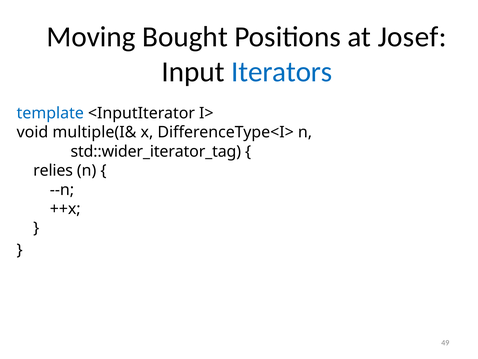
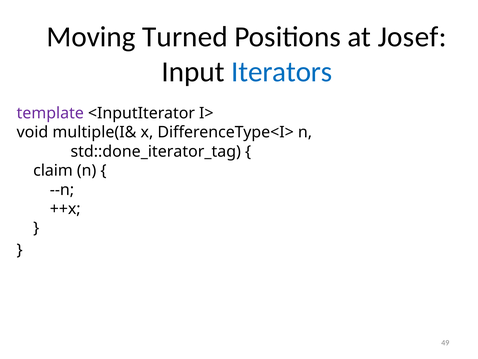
Bought: Bought -> Turned (185, 37)
template colour: blue -> purple (50, 113)
std::wider_iterator_tag: std::wider_iterator_tag -> std::done_iterator_tag (156, 151)
relies: relies -> claim (53, 170)
